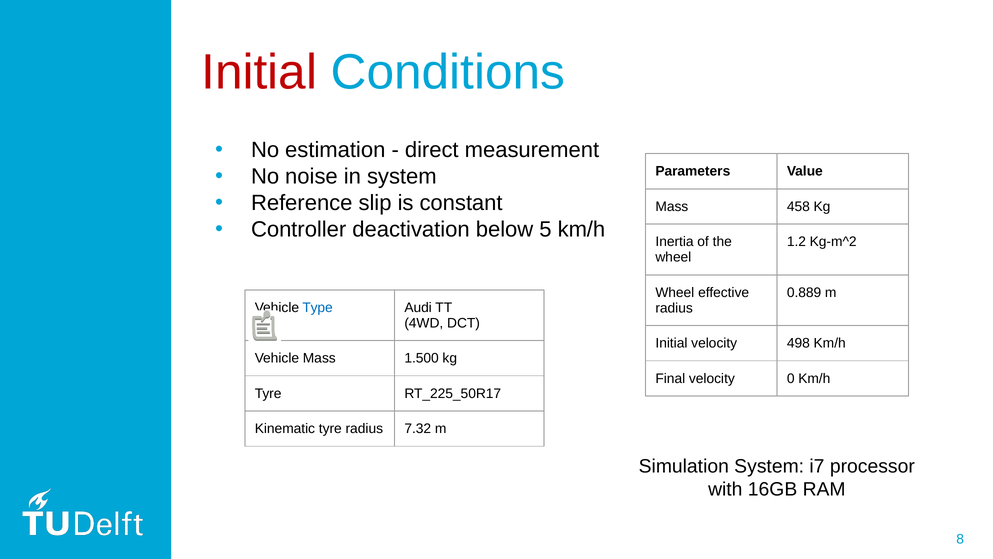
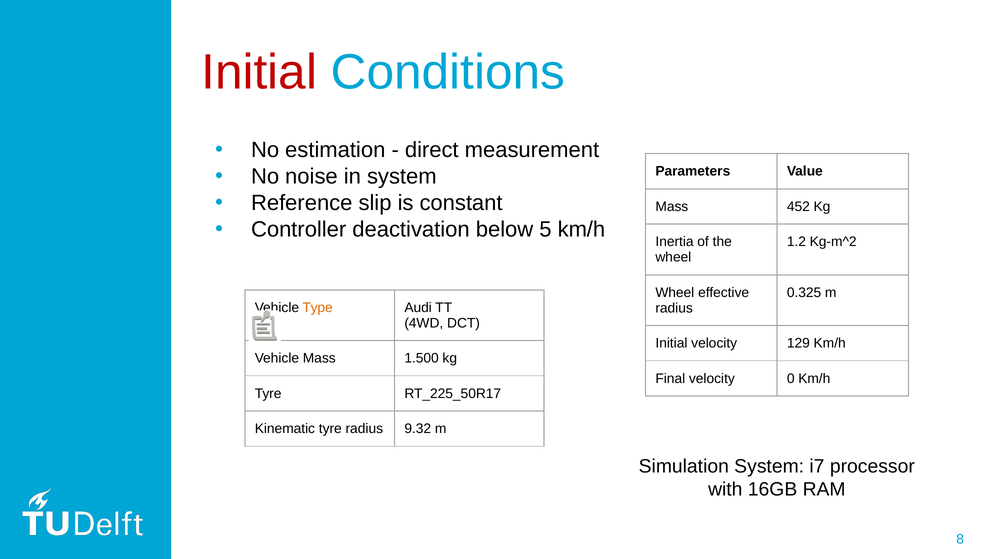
458: 458 -> 452 (798, 207)
0.889: 0.889 -> 0.325 (804, 292)
Type colour: blue -> orange (318, 307)
498: 498 -> 129 (798, 343)
7.32: 7.32 -> 9.32 (418, 428)
